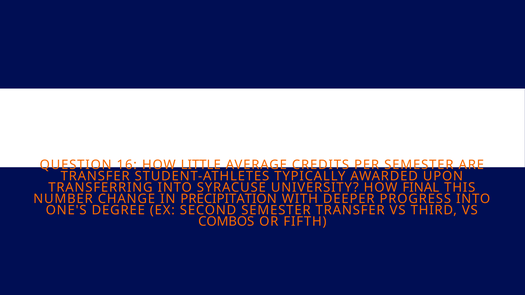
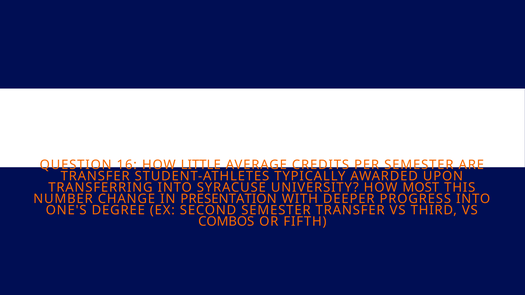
FINAL: FINAL -> MOST (421, 188)
PRECIPITATION: PRECIPITATION -> PRESENTATION (229, 199)
